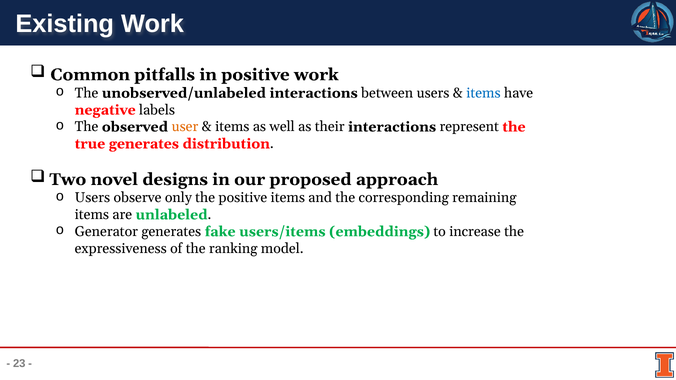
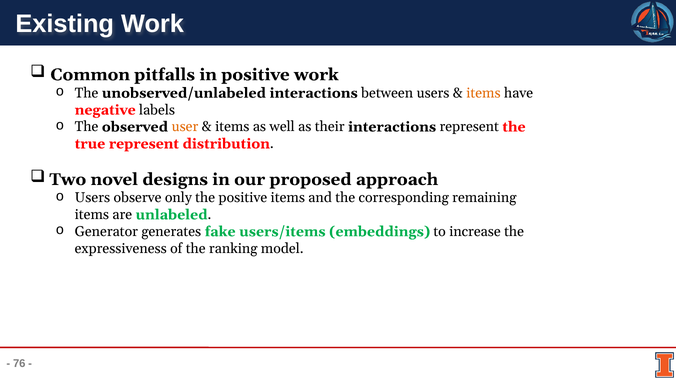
items colour: blue -> orange (483, 93)
true generates: generates -> represent (144, 144)
23: 23 -> 76 (19, 364)
